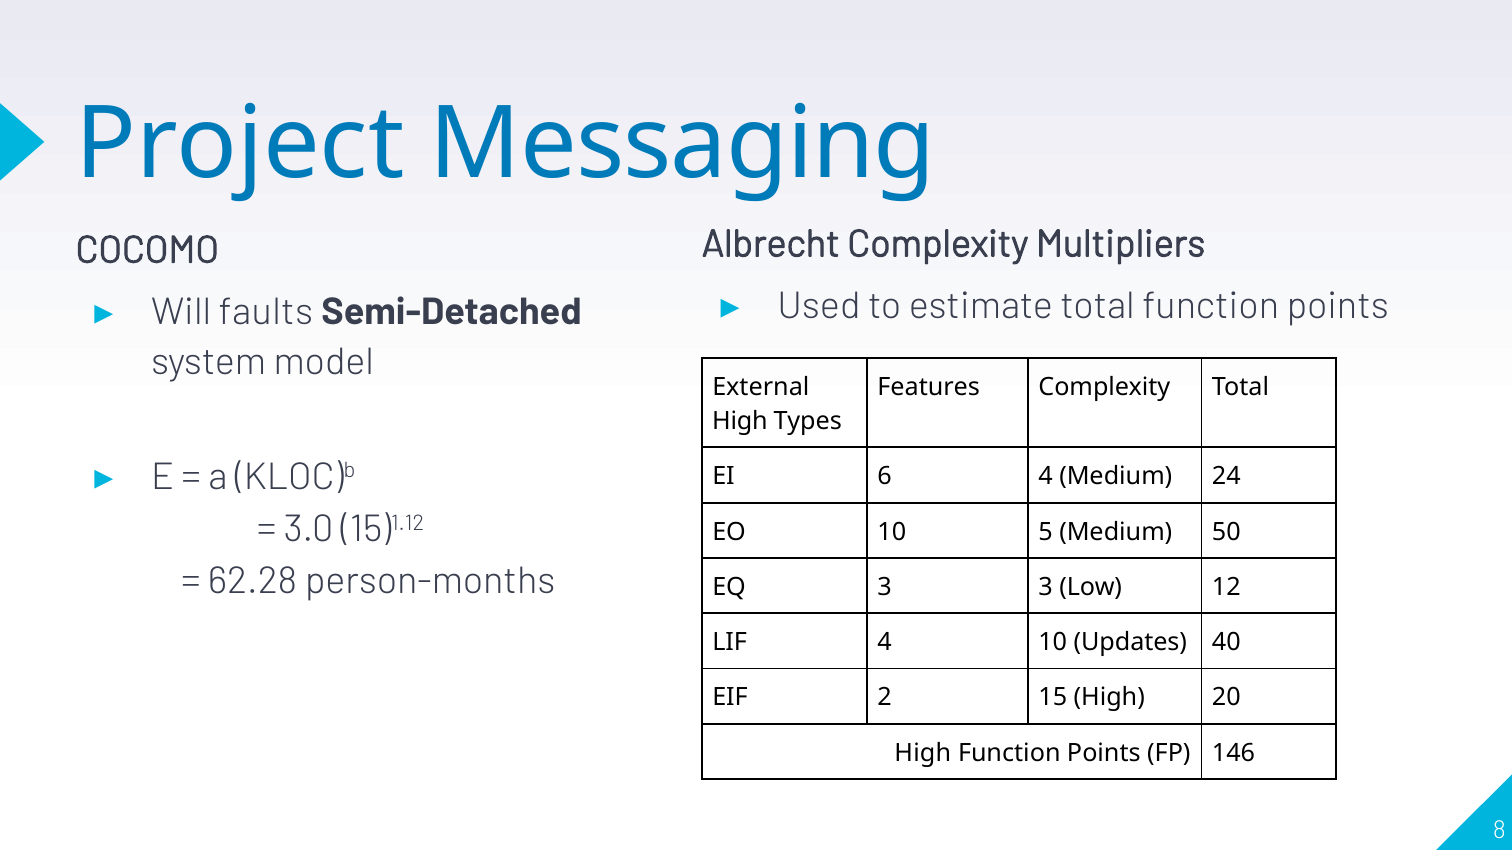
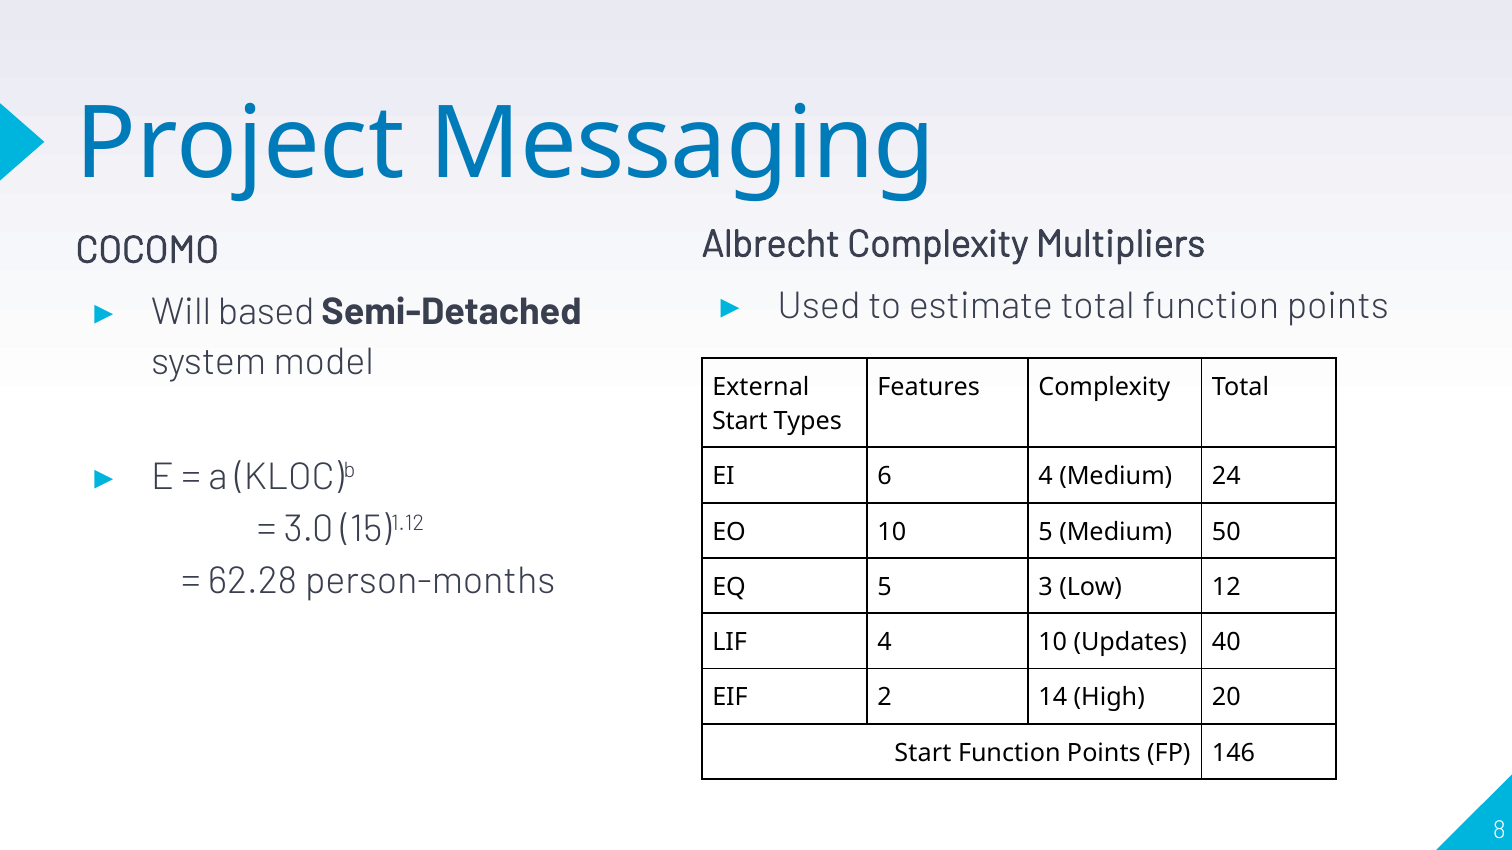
faults: faults -> based (266, 313)
High: High -> Start (740, 421)
EQ 3: 3 -> 5 (885, 587)
15: 15 -> 14 (1053, 698)
High: High -> Start (923, 753)
